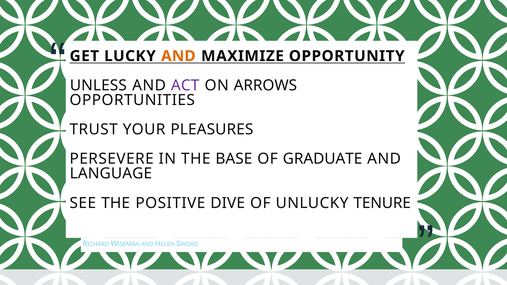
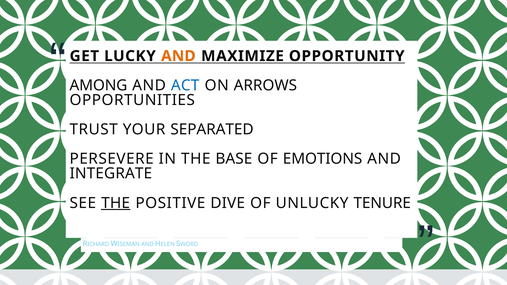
UNLESS: UNLESS -> AMONG (98, 85)
ACT colour: purple -> blue (185, 85)
PLEASURES: PLEASURES -> SEPARATED (212, 130)
GRADUATE: GRADUATE -> EMOTIONS (323, 159)
LANGUAGE: LANGUAGE -> INTEGRATE (111, 174)
THE underline: none -> present (116, 203)
